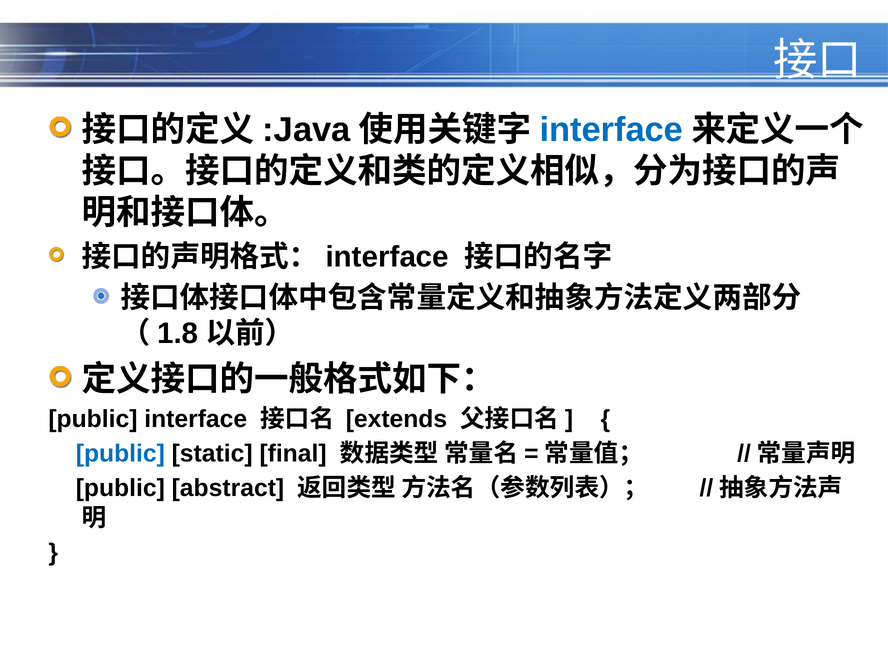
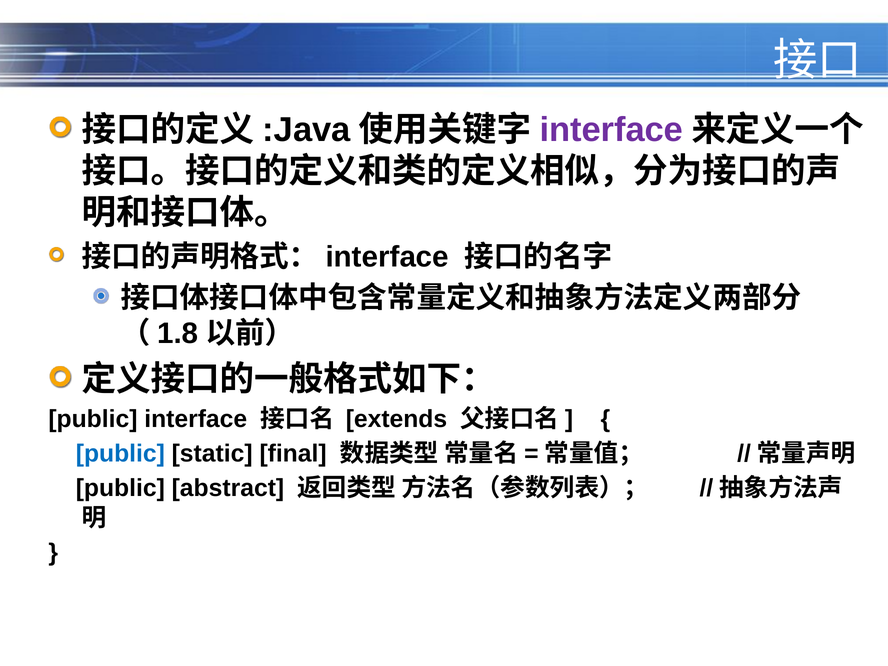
interface colour: blue -> purple (611, 130)
